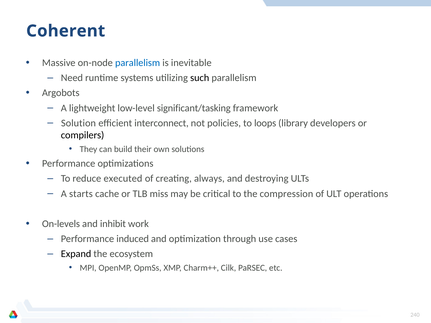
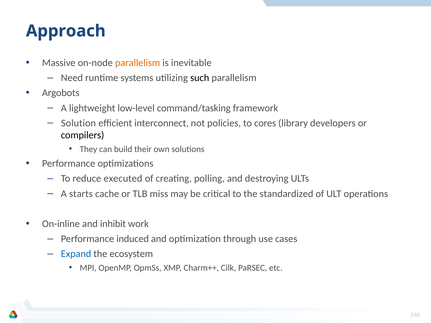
Coherent: Coherent -> Approach (66, 31)
parallelism colour: blue -> orange (138, 63)
significant/tasking: significant/tasking -> command/tasking (194, 108)
loops: loops -> cores (265, 123)
always: always -> polling (209, 179)
compression: compression -> standardized (286, 194)
On-levels: On-levels -> On-inline (61, 224)
Expand colour: black -> blue (76, 254)
